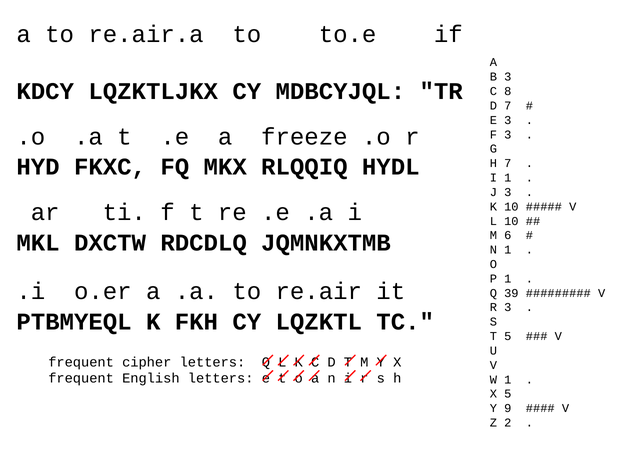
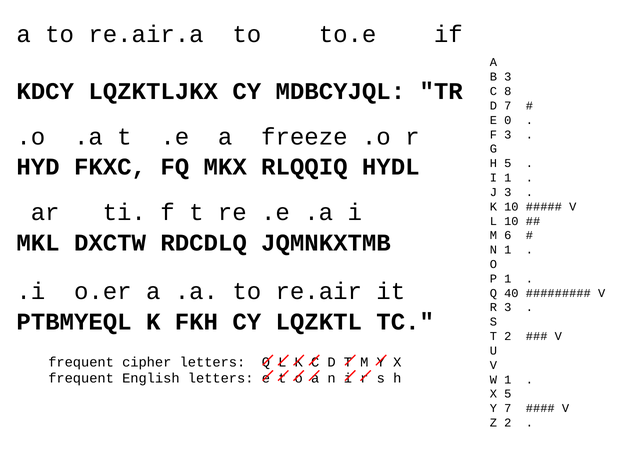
E 3: 3 -> 0 (508, 120)
H 7: 7 -> 5 (508, 164)
39: 39 -> 40 (511, 293)
T 5: 5 -> 2 (508, 337)
Y 9: 9 -> 7 (508, 409)
